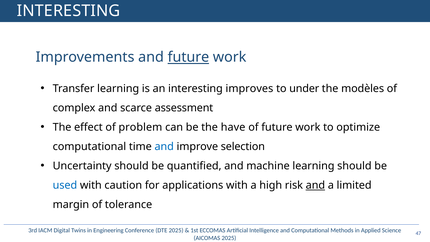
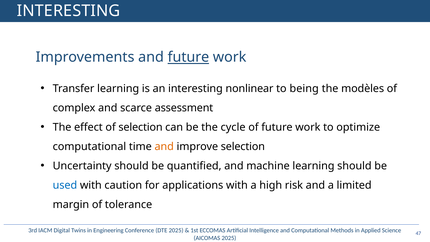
improves: improves -> nonlinear (250, 88)
under: under -> being (304, 88)
of problem: problem -> selection (141, 127)
have: have -> cycle (233, 127)
and colour: blue -> orange (164, 147)
and underline: present -> none (315, 185)
